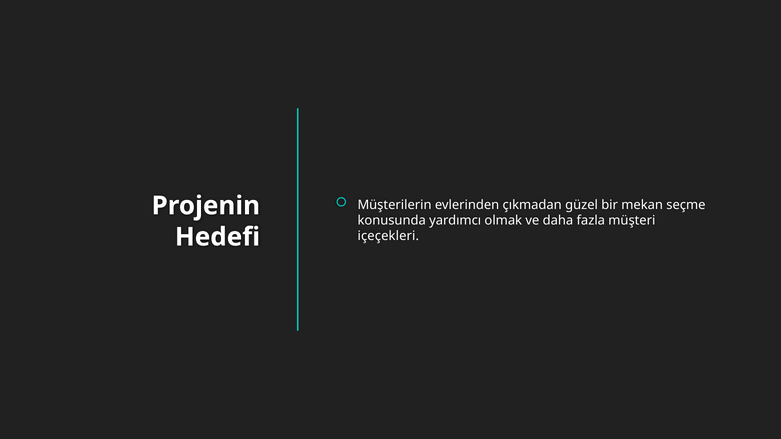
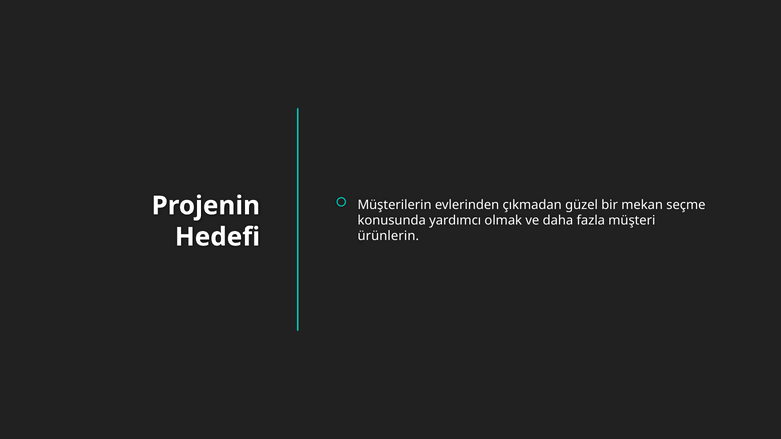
içeçekleri: içeçekleri -> ürünlerin (388, 236)
